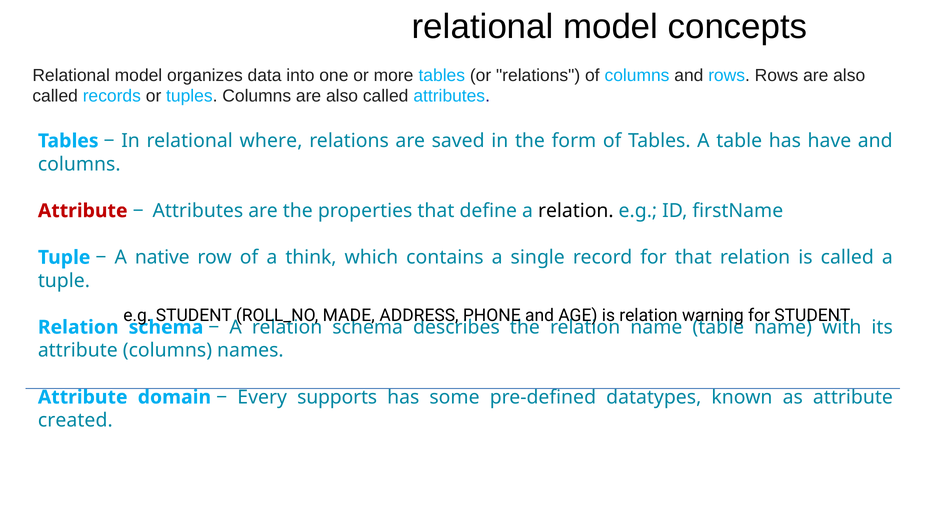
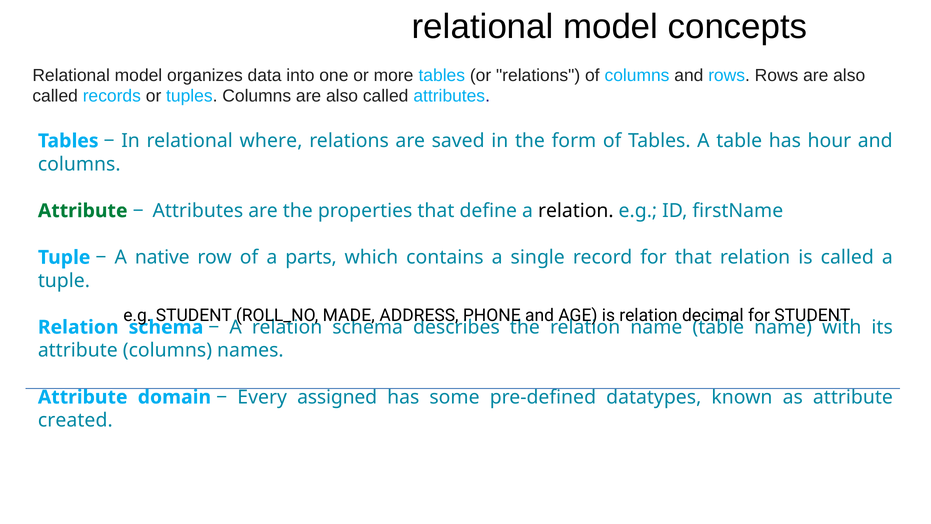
have: have -> hour (829, 141)
Attribute colour: red -> green (83, 211)
think: think -> parts (311, 257)
warning: warning -> decimal (713, 315)
supports: supports -> assigned (337, 397)
